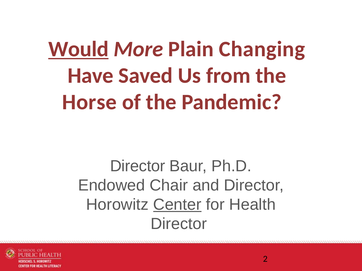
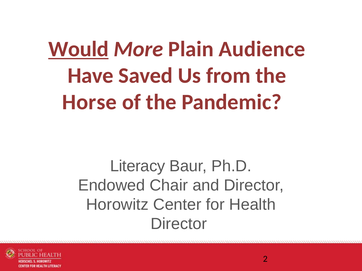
Changing: Changing -> Audience (262, 49)
Director: Director -> Literacy (138, 166)
Center underline: present -> none (177, 205)
